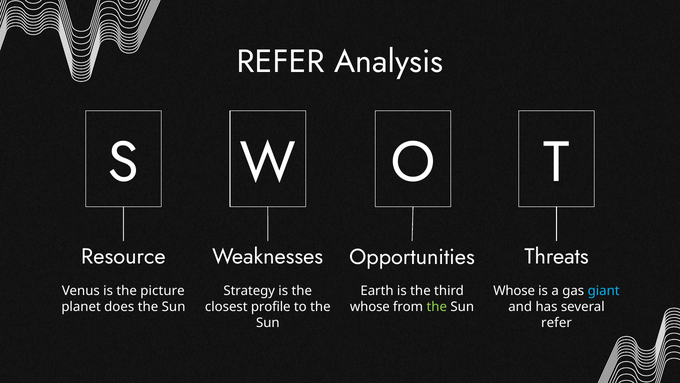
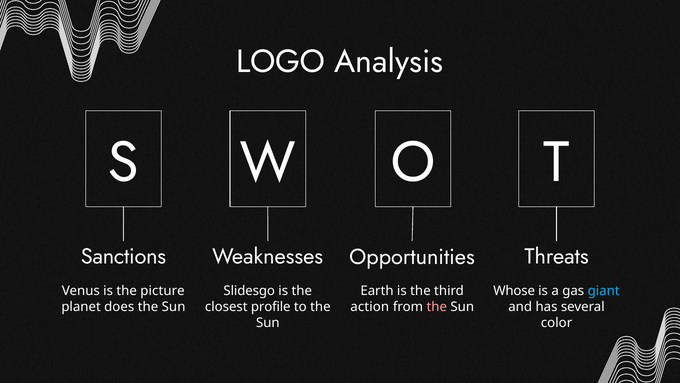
REFER: REFER -> LOGO (281, 61)
Resource: Resource -> Sanctions (123, 256)
Strategy: Strategy -> Slidesgo (249, 291)
whose: whose -> action (370, 306)
the colour: light green -> pink (437, 306)
refer: refer -> color (557, 322)
